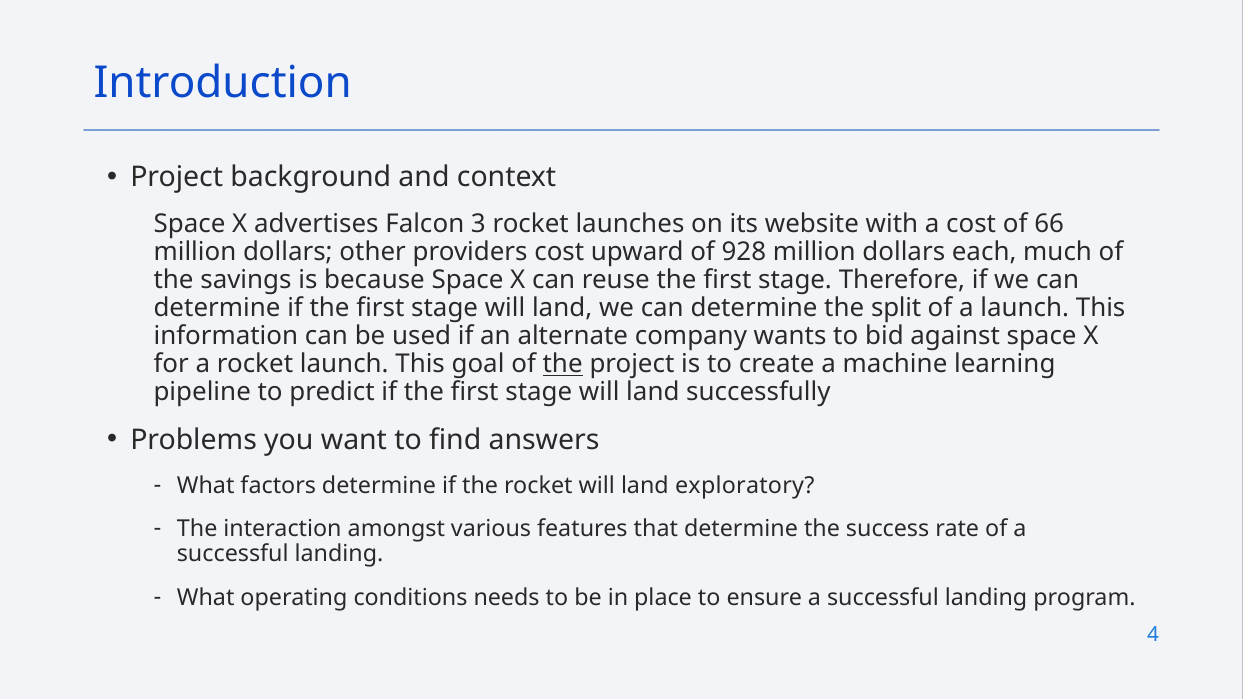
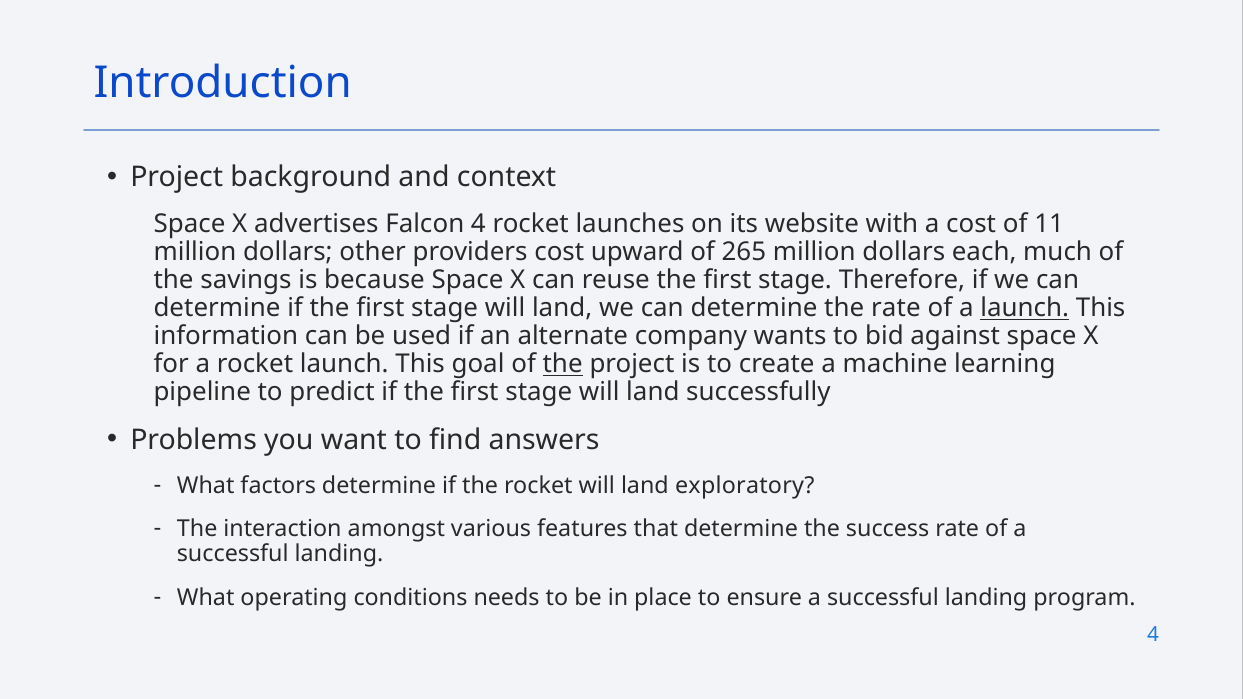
Falcon 3: 3 -> 4 (478, 224)
66: 66 -> 11 (1049, 224)
928: 928 -> 265 (744, 252)
the split: split -> rate (896, 308)
launch underline: none -> present (1025, 308)
